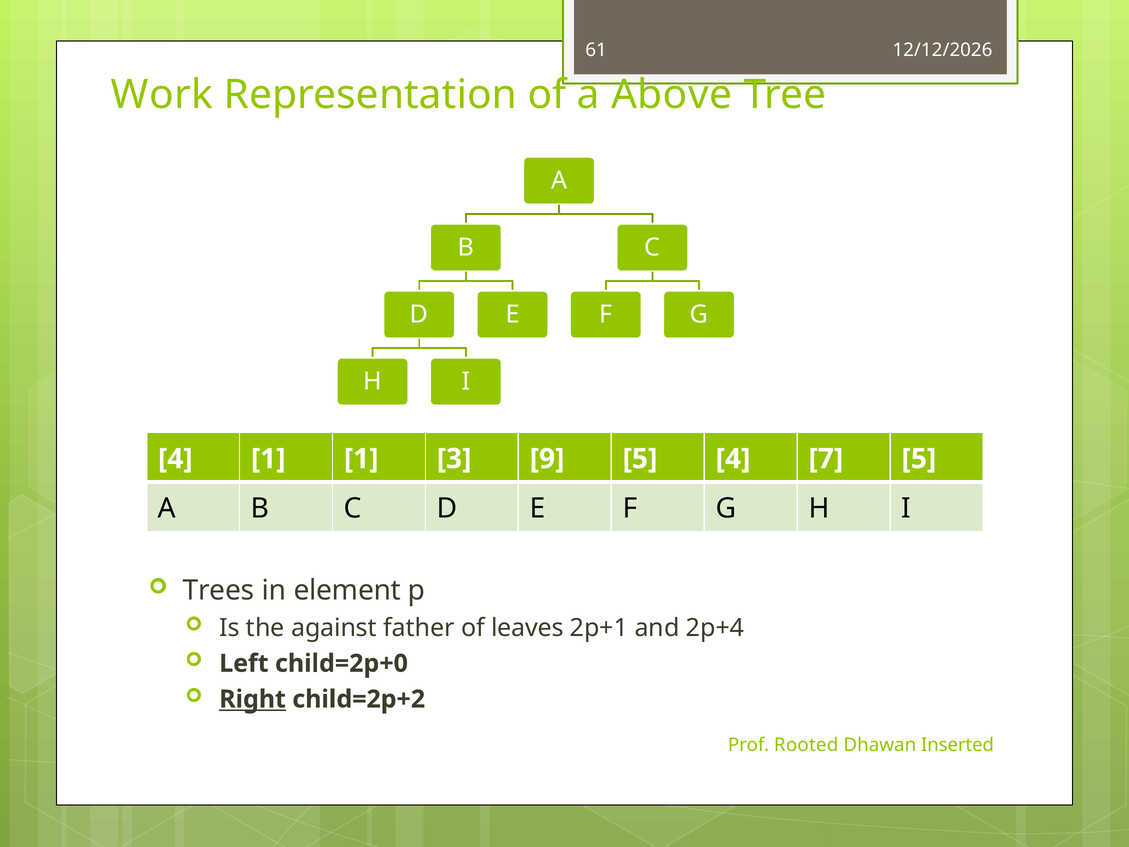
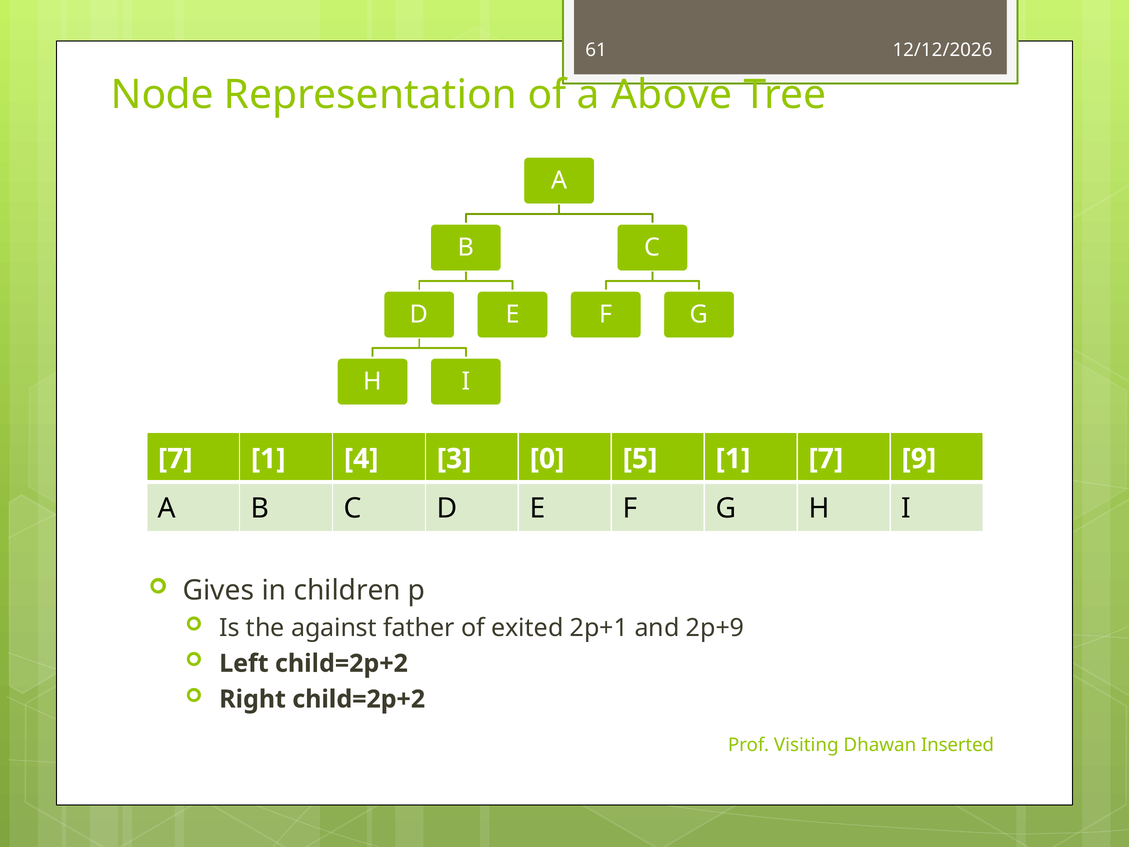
Work: Work -> Node (162, 95)
4: 4 -> 7 (175, 459)
1 1: 1 -> 4 (361, 459)
9: 9 -> 0 (547, 459)
5 4: 4 -> 1 (733, 459)
7 5: 5 -> 9 (919, 459)
Trees: Trees -> Gives (218, 590)
element: element -> children (347, 590)
leaves: leaves -> exited (527, 628)
2p+4: 2p+4 -> 2p+9 (715, 628)
Left child=2p+0: child=2p+0 -> child=2p+2 (341, 663)
Right underline: present -> none (253, 699)
Rooted: Rooted -> Visiting (806, 745)
